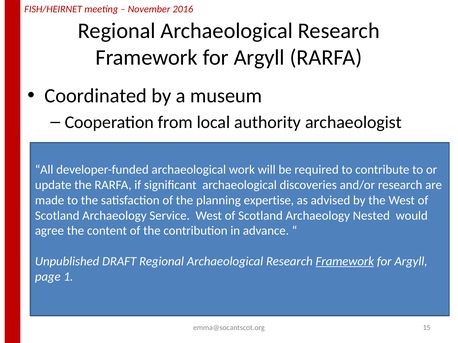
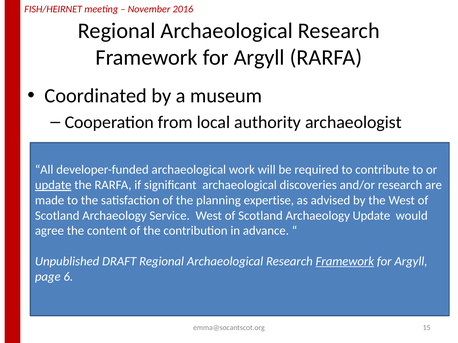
update underline: none -> present (53, 185)
Archaeology Nested: Nested -> Update (371, 216)
1: 1 -> 6 (68, 277)
